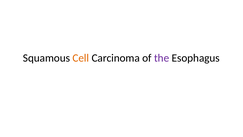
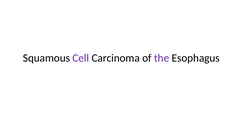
Cell colour: orange -> purple (81, 58)
